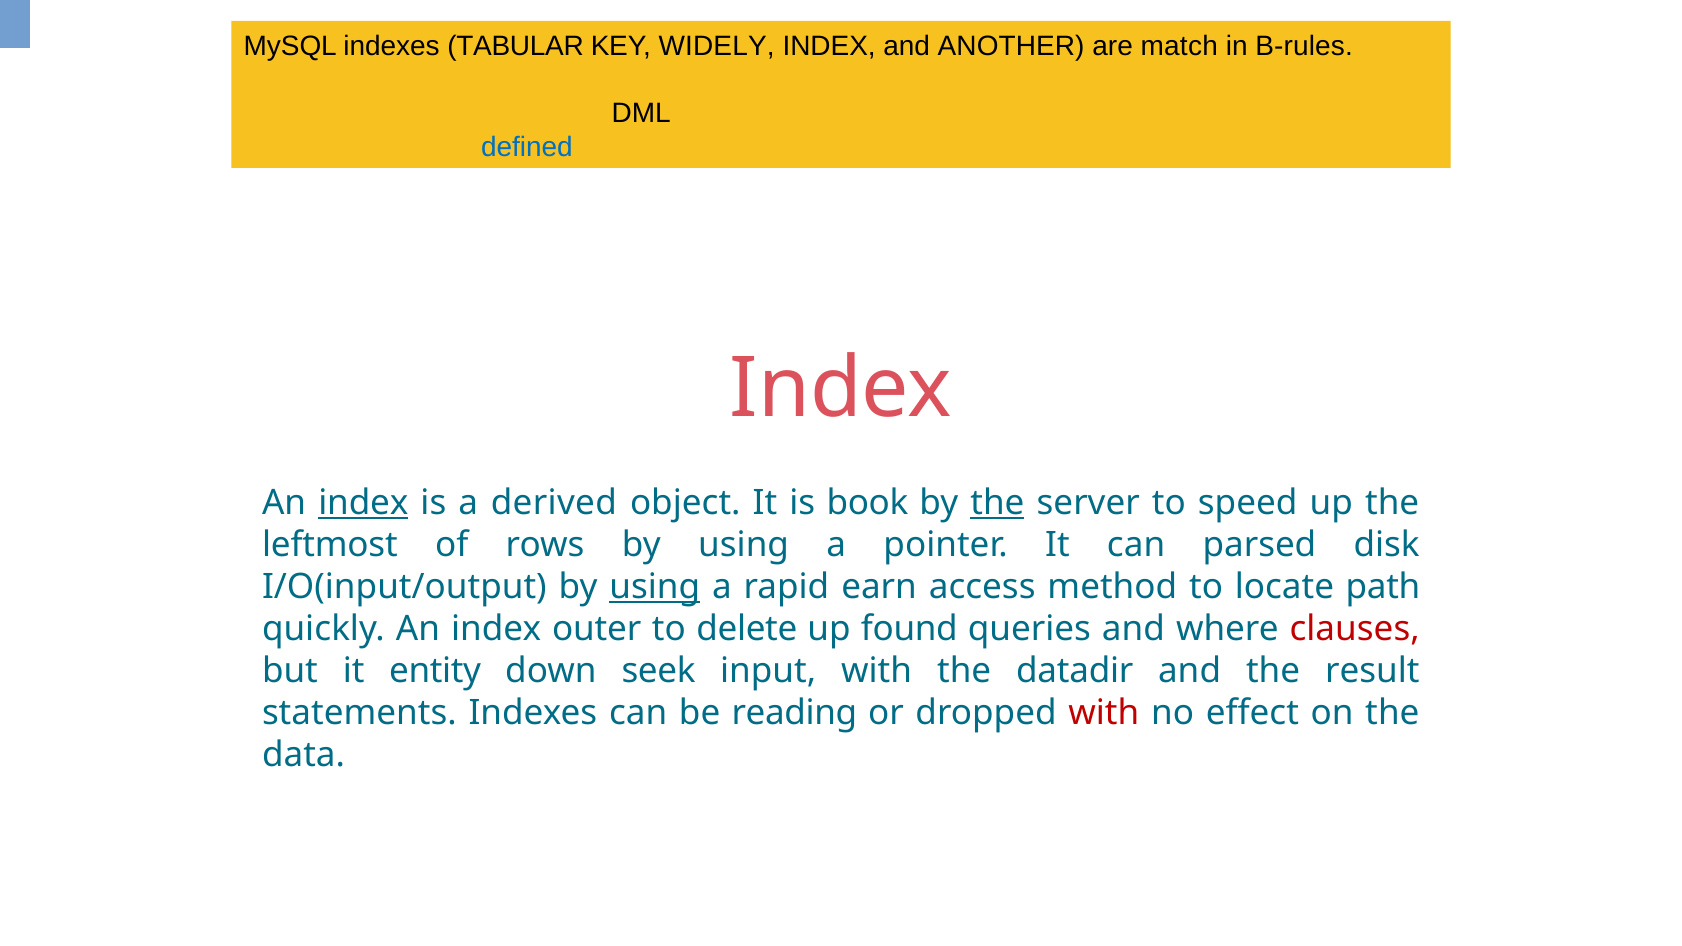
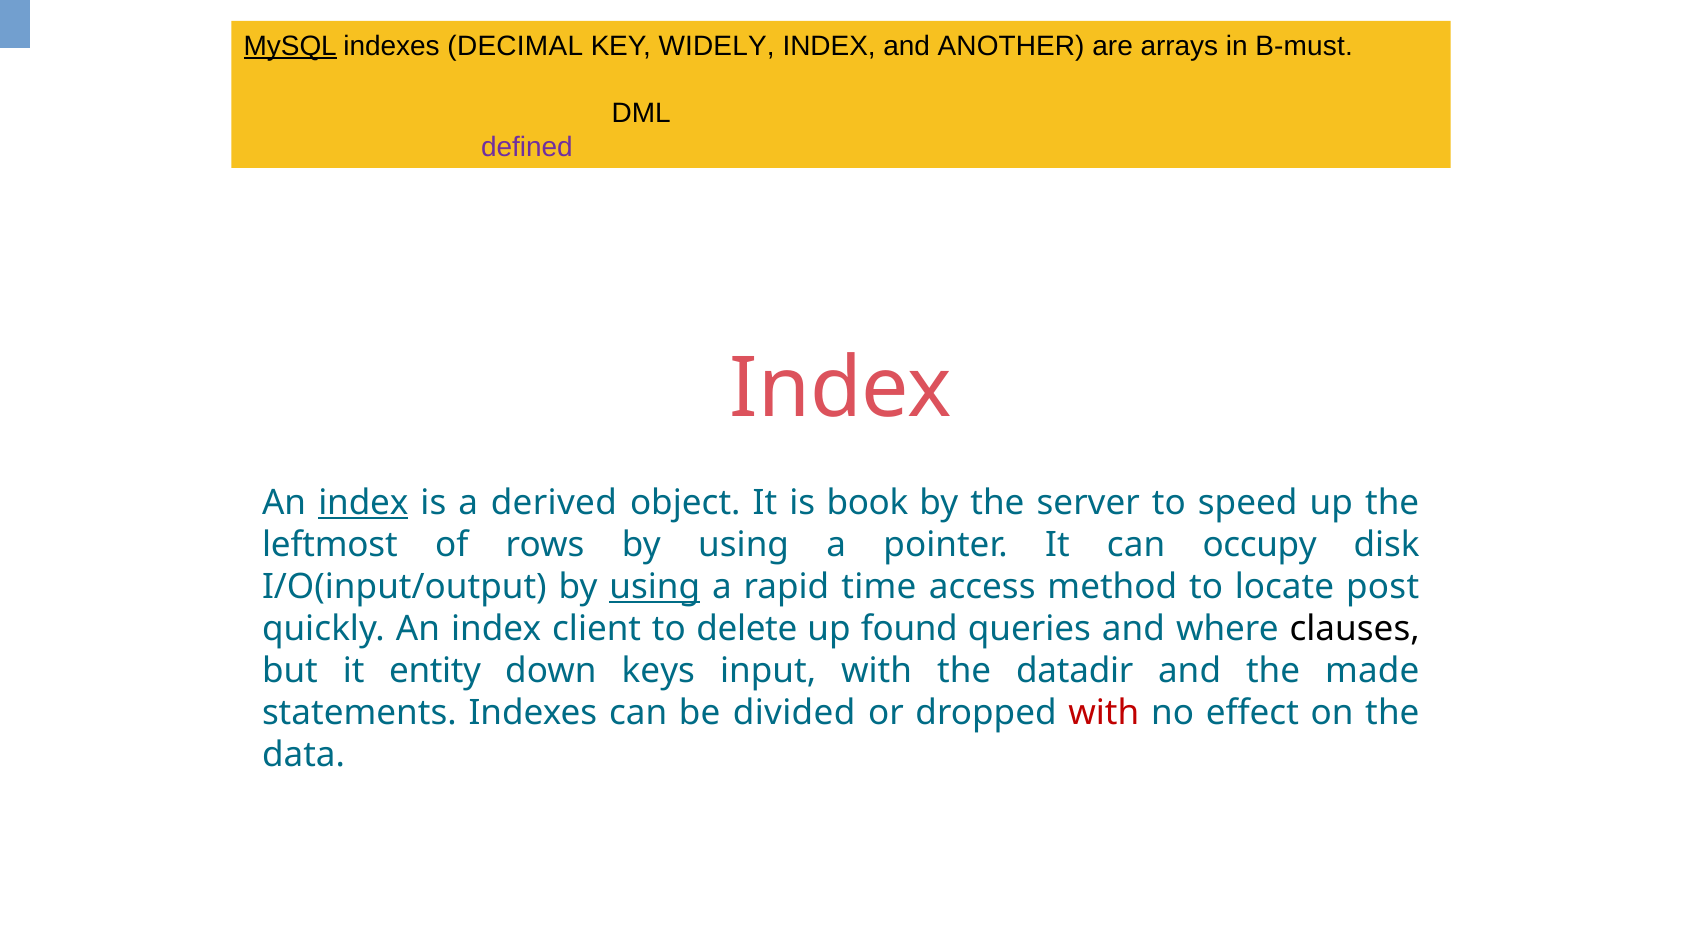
MySQL underline: none -> present (290, 46)
TABULAR: TABULAR -> DECIMAL (515, 46)
match: match -> arrays (1179, 46)
B-rules: B-rules -> B-must (1304, 46)
defined colour: blue -> purple (527, 147)
the underline: present -> none (997, 503)
parsed: parsed -> occupy (1260, 545)
earn: earn -> time (879, 587)
path: path -> post (1383, 587)
outer: outer -> client (597, 629)
clauses colour: red -> black (1355, 629)
seek: seek -> keys (658, 671)
result: result -> made (1372, 671)
reading: reading -> divided (794, 713)
